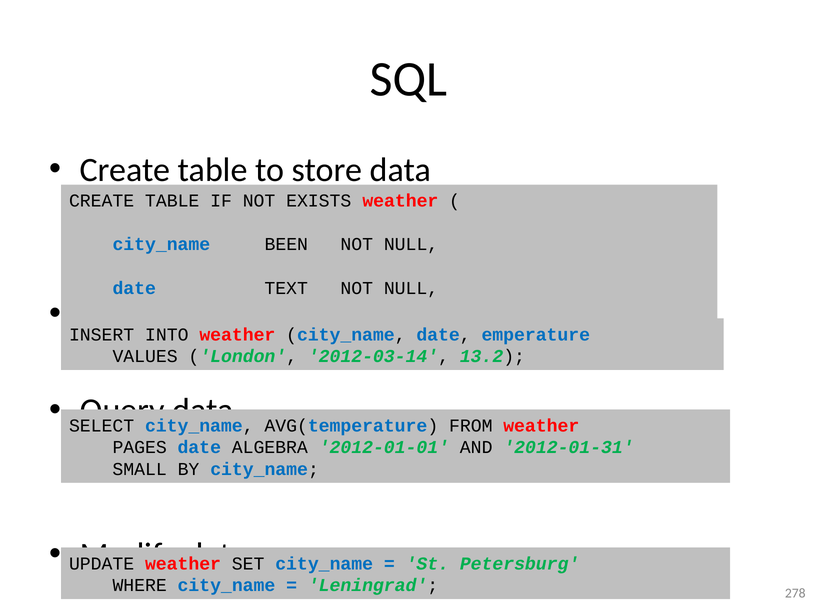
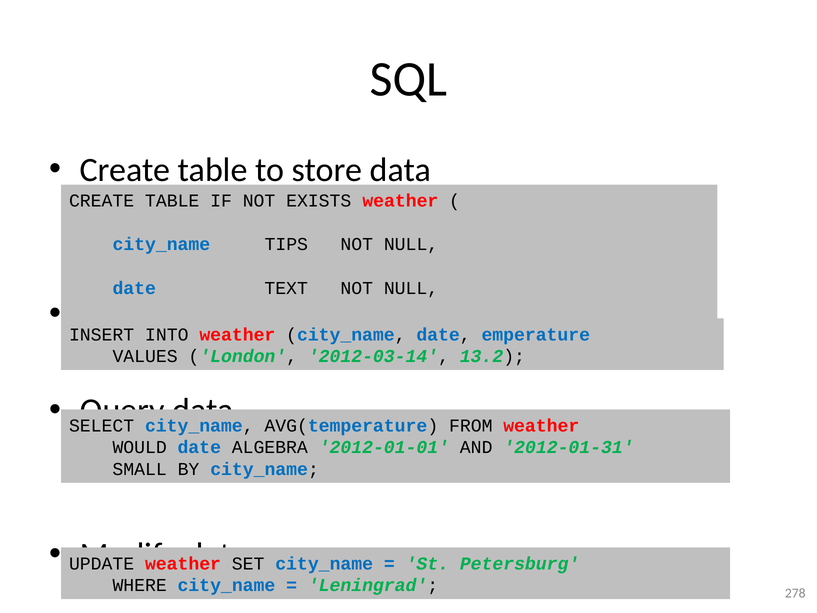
BEEN: BEEN -> TIPS (286, 244)
PAGES: PAGES -> WOULD (140, 447)
